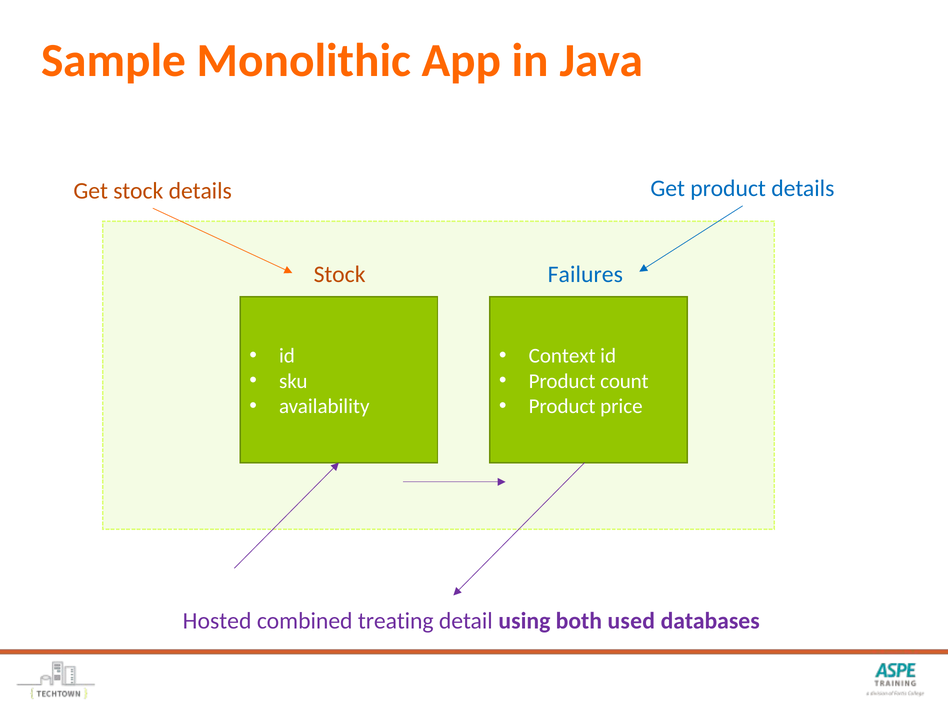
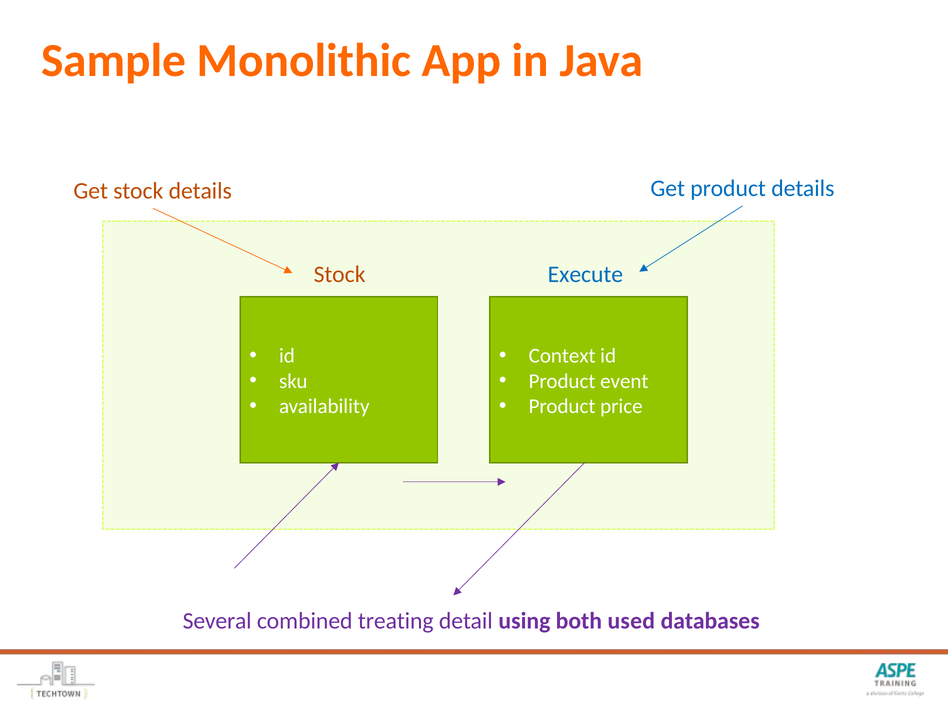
Failures: Failures -> Execute (585, 274)
count: count -> event (624, 381)
Hosted: Hosted -> Several (217, 621)
